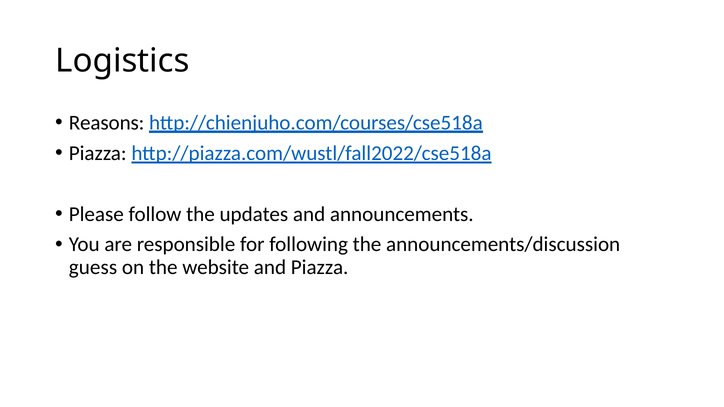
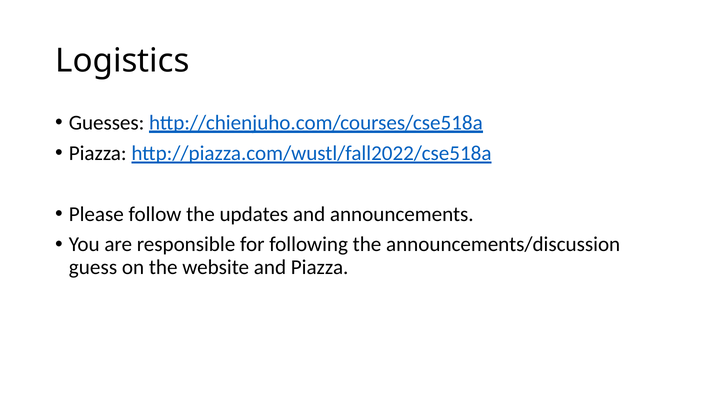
Reasons: Reasons -> Guesses (107, 123)
